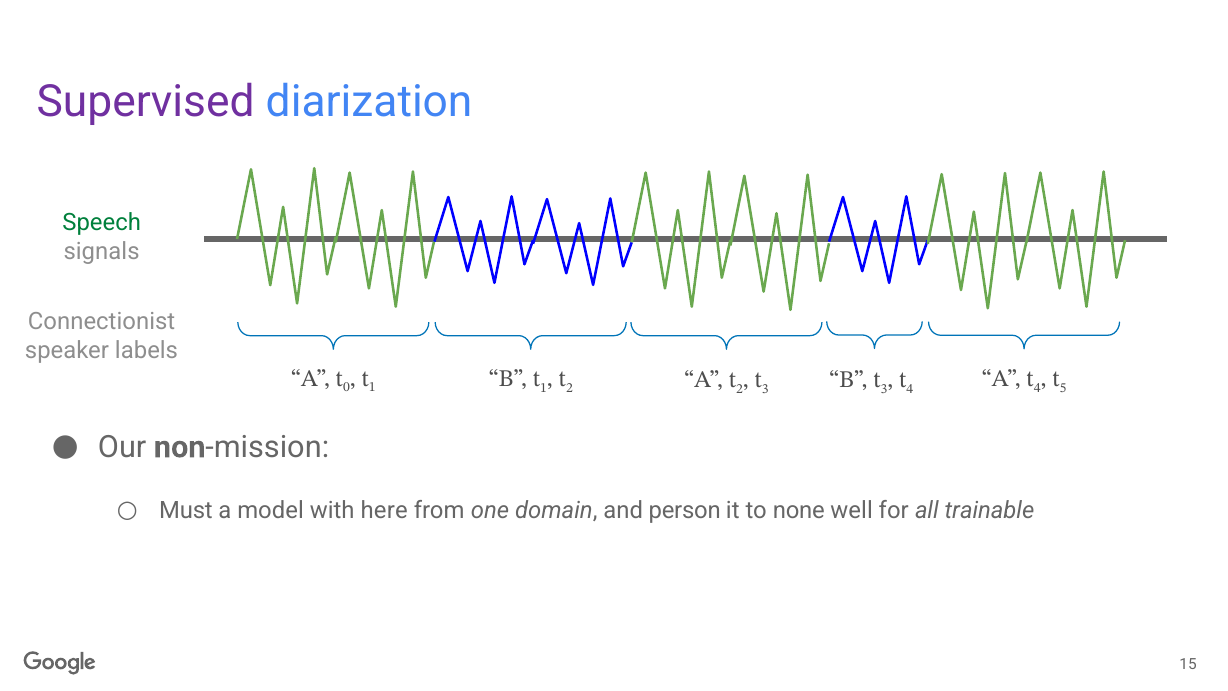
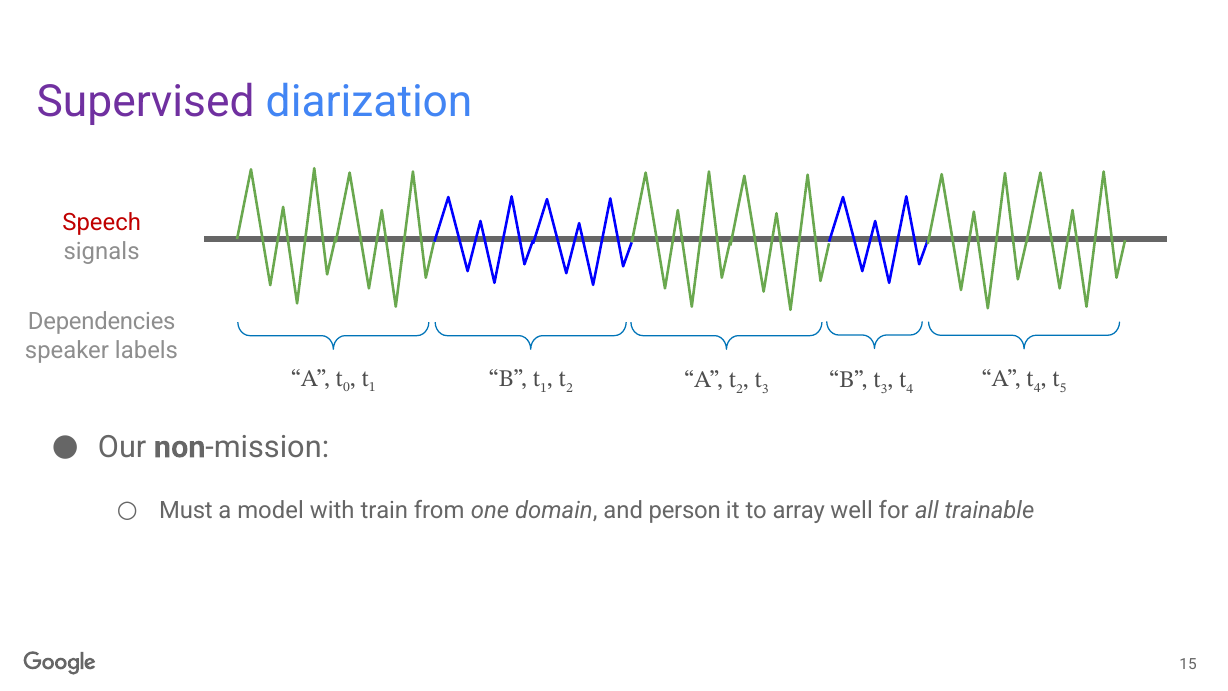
Speech colour: green -> red (102, 223)
Connectionist: Connectionist -> Dependencies (102, 322)
here: here -> train (384, 511)
none: none -> array (799, 511)
